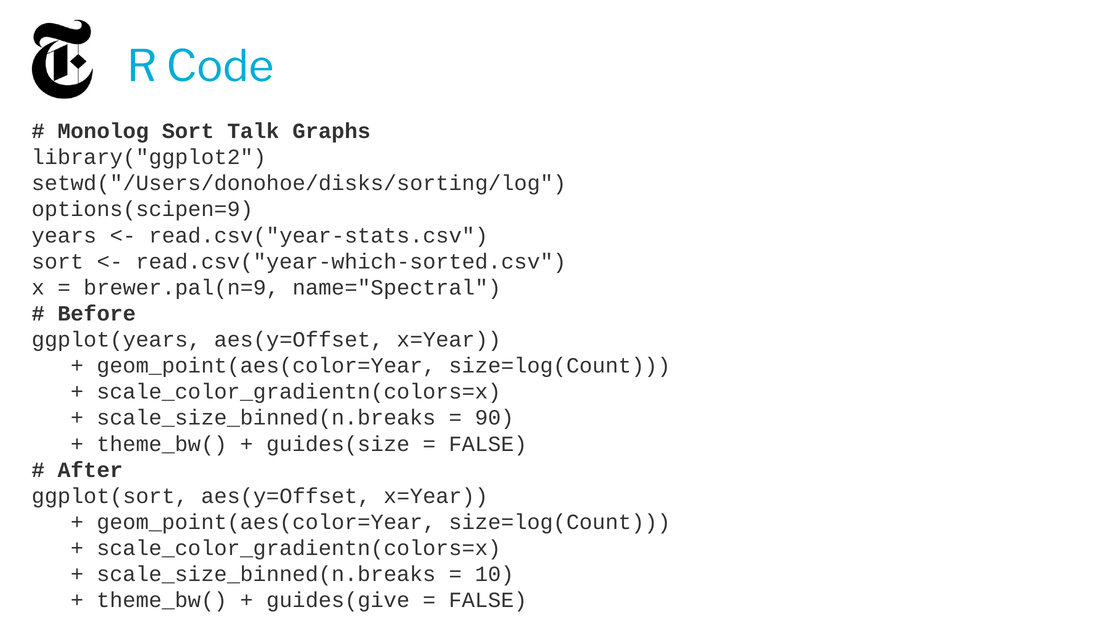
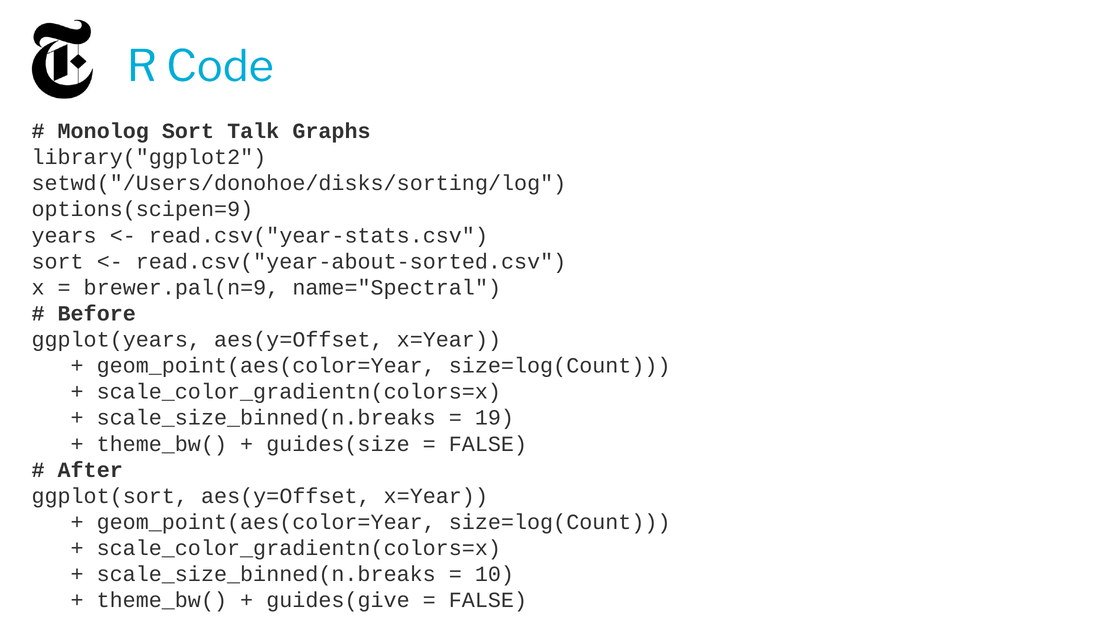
read.csv("year-which-sorted.csv: read.csv("year-which-sorted.csv -> read.csv("year-about-sorted.csv (351, 261)
90: 90 -> 19 (494, 418)
